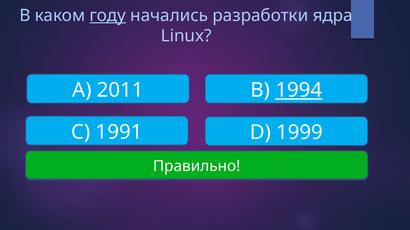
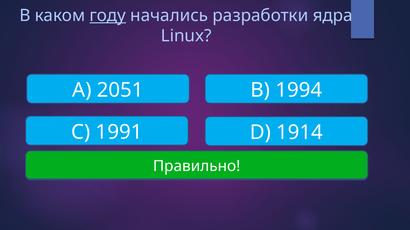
2011: 2011 -> 2051 (120, 90)
1994 underline: present -> none (299, 90)
1999: 1999 -> 1914 (300, 133)
